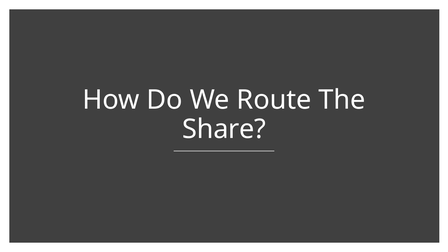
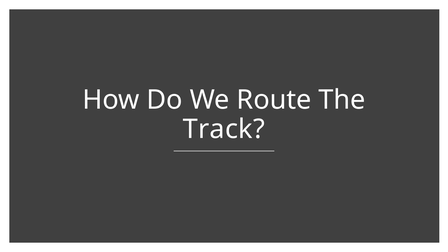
Share: Share -> Track (224, 129)
